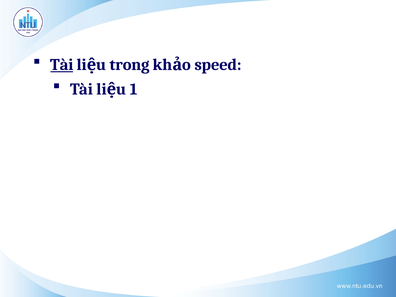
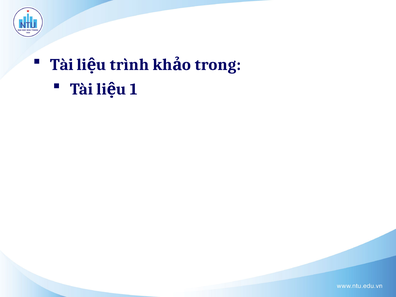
Tài underline: present -> none (62, 65)
trong: trong -> trình (129, 65)
speed: speed -> trong (218, 65)
